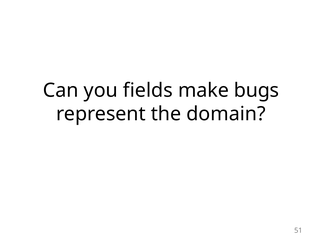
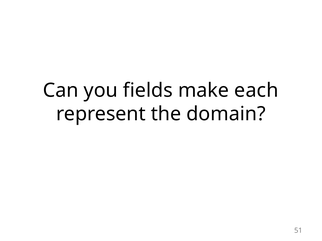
bugs: bugs -> each (256, 90)
